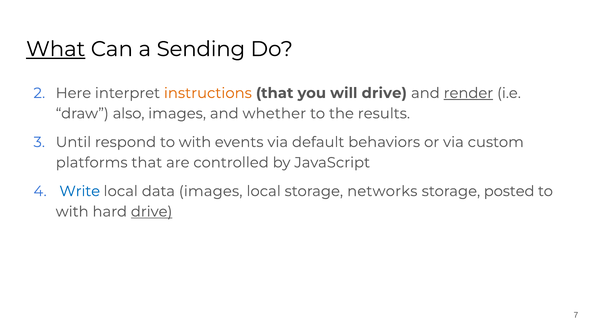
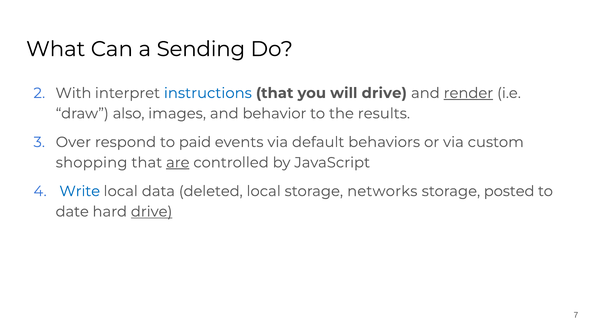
What underline: present -> none (56, 49)
Here: Here -> With (73, 93)
instructions colour: orange -> blue (208, 93)
whether: whether -> behavior (274, 114)
Until: Until -> Over (73, 142)
respond to with: with -> paid (195, 142)
platforms: platforms -> shopping (92, 163)
are underline: none -> present (178, 163)
data images: images -> deleted (211, 191)
with: with -> date (72, 212)
